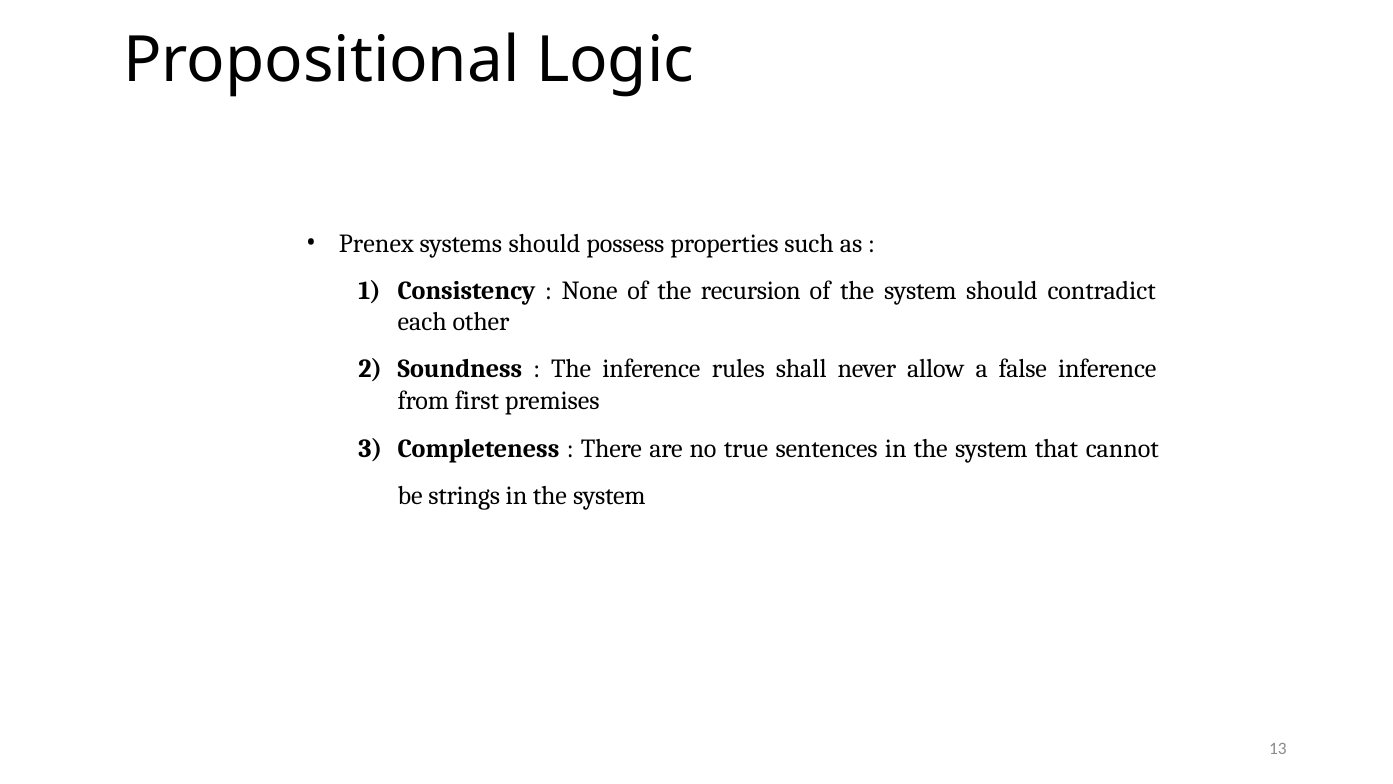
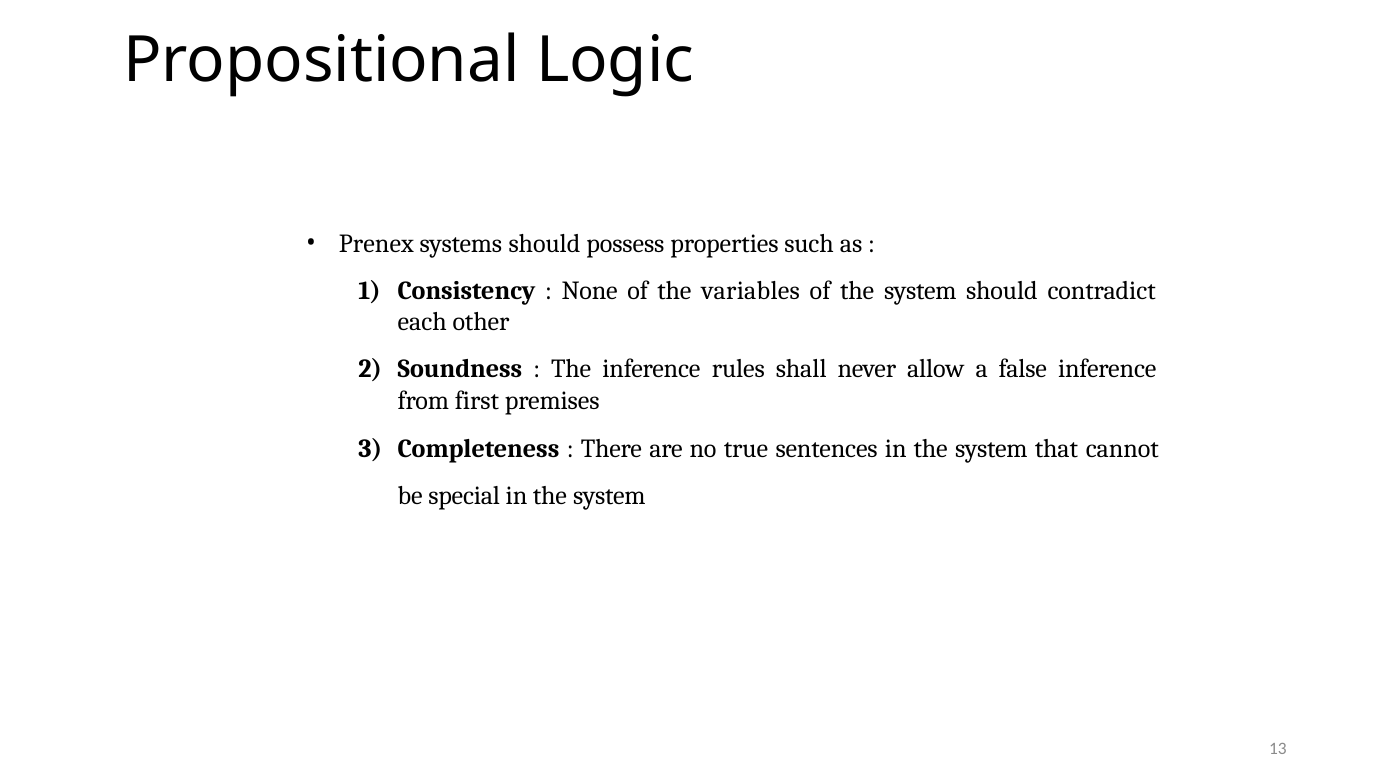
recursion: recursion -> variables (751, 291)
strings: strings -> special (464, 496)
